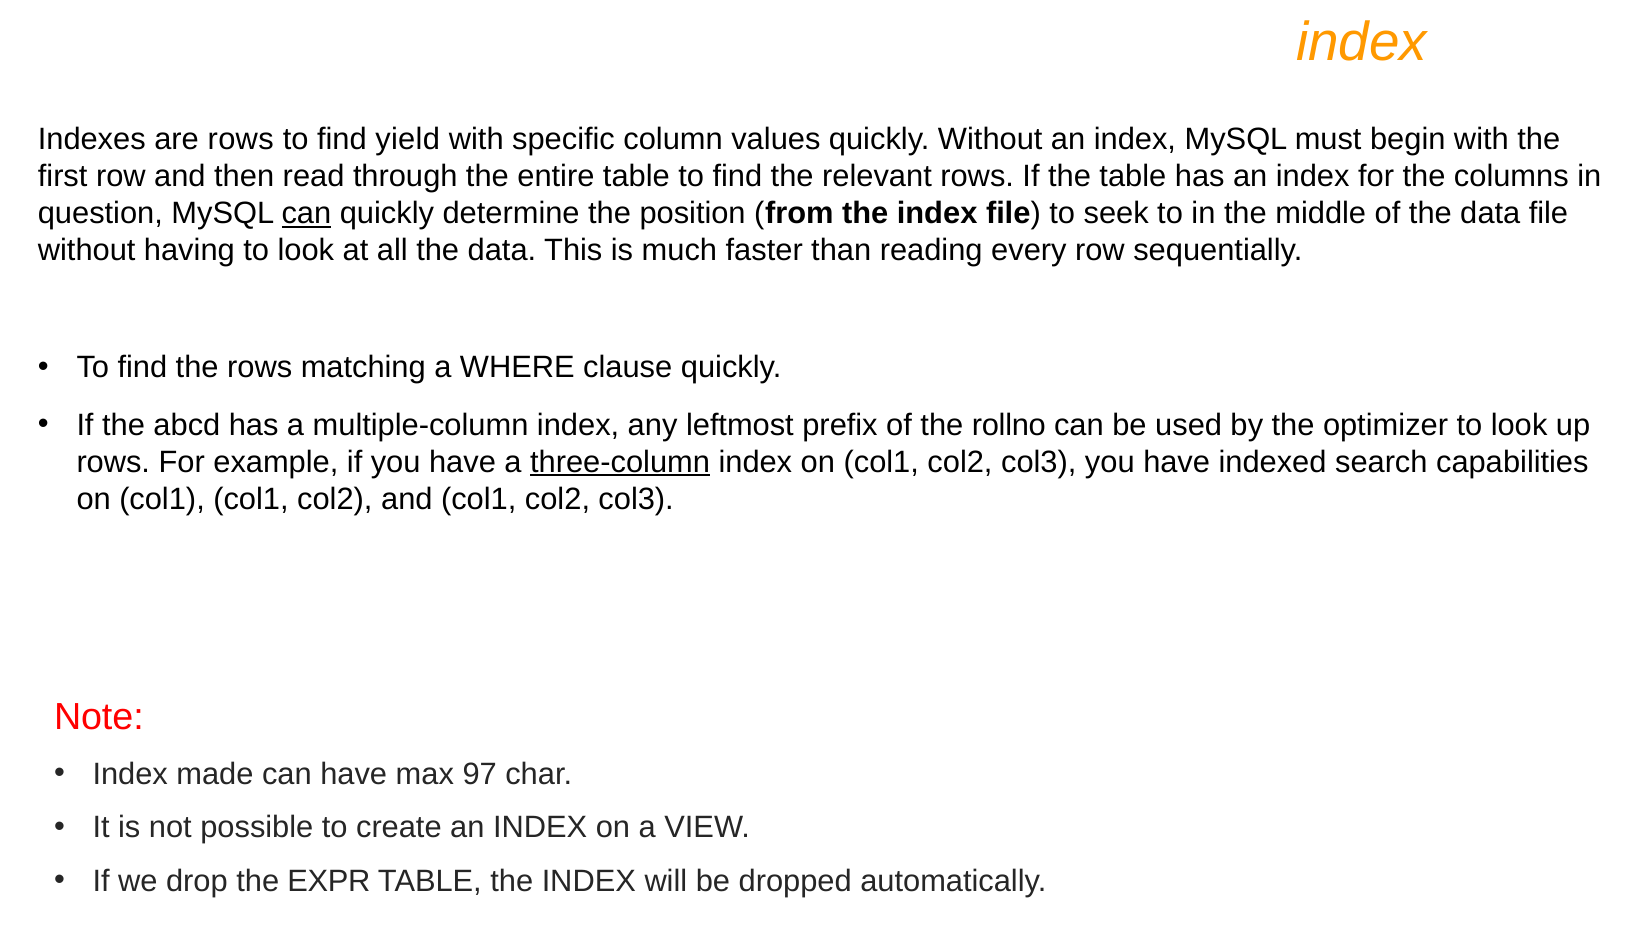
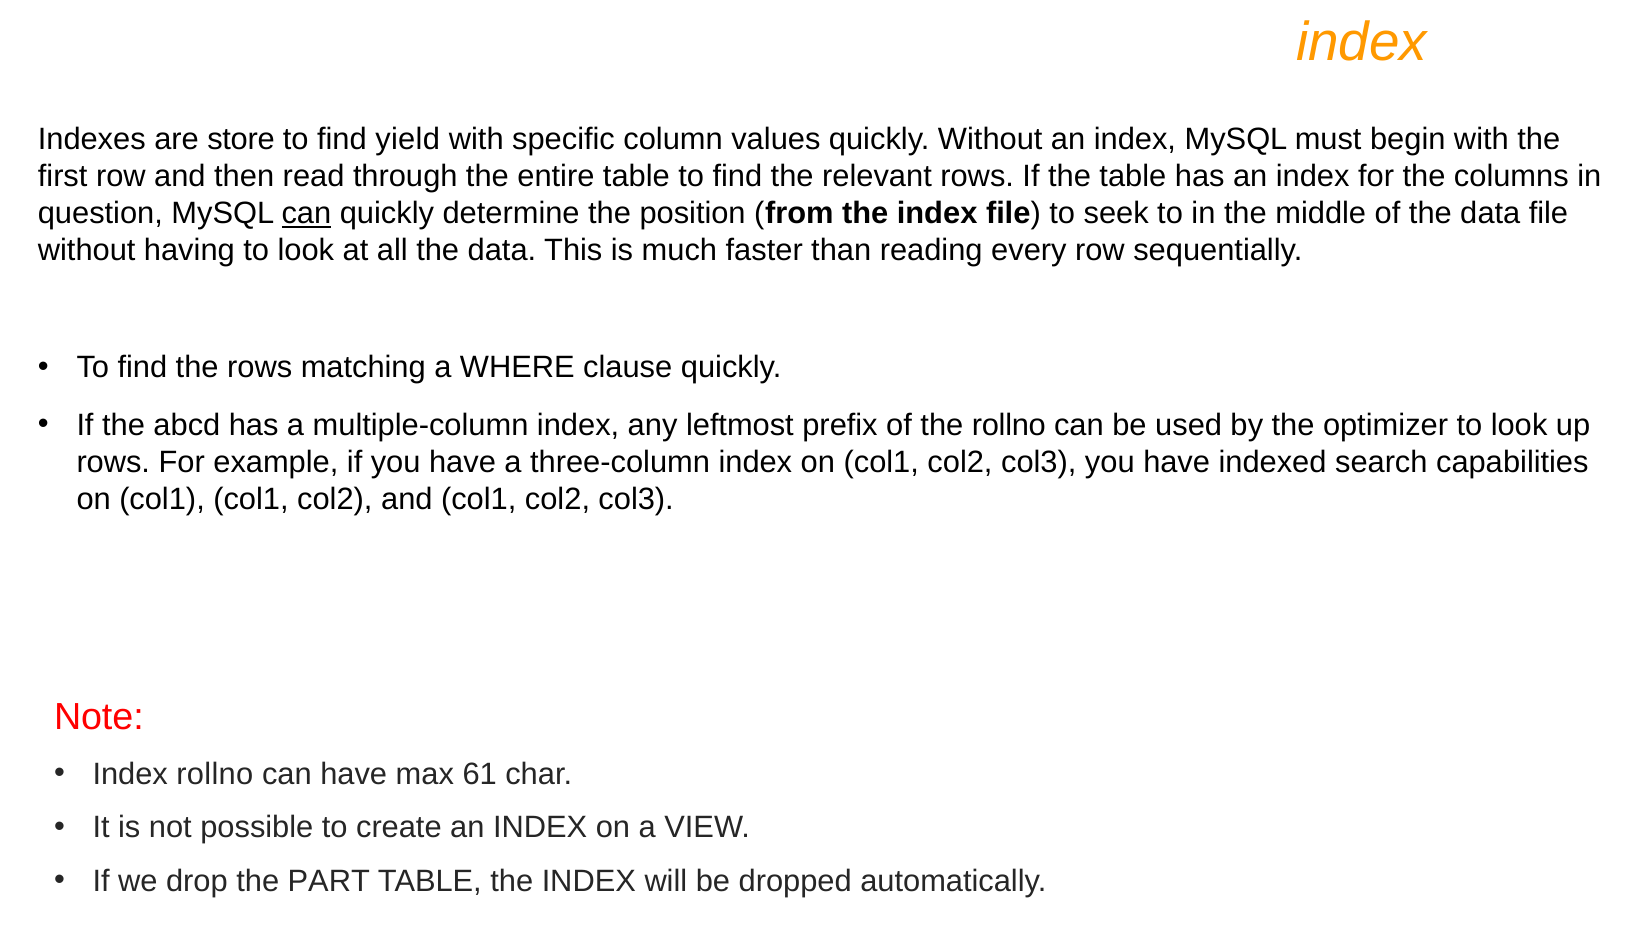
are rows: rows -> store (241, 140)
three-column underline: present -> none (620, 462)
Index made: made -> rollno (215, 775)
97: 97 -> 61 (480, 775)
EXPR: EXPR -> PART (329, 881)
